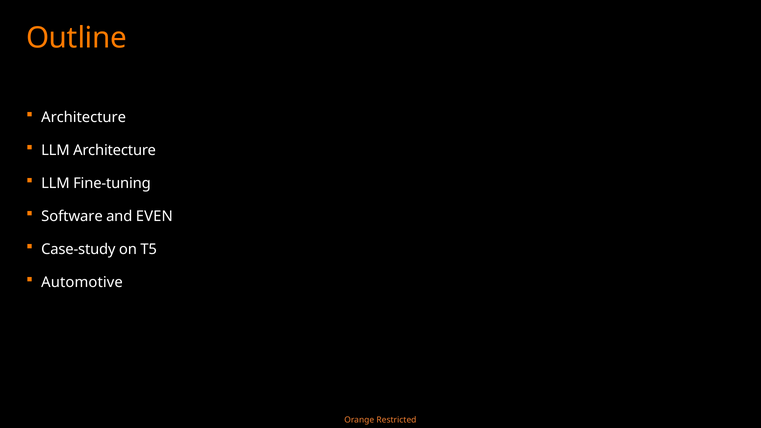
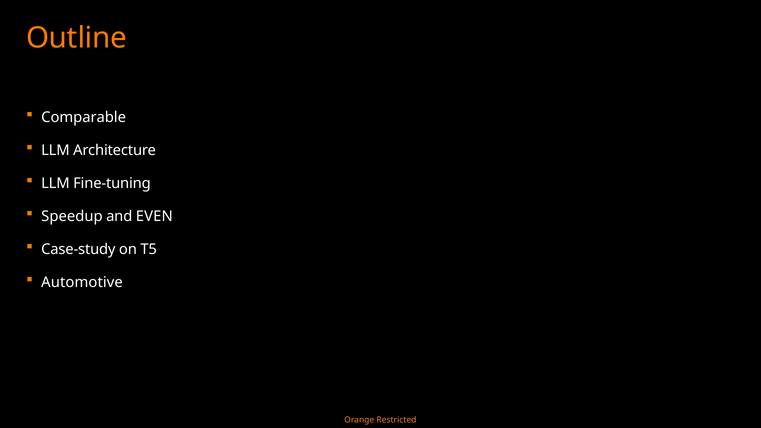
Architecture: Architecture -> Comparable (84, 117)
Software: Software -> Speedup (72, 216)
